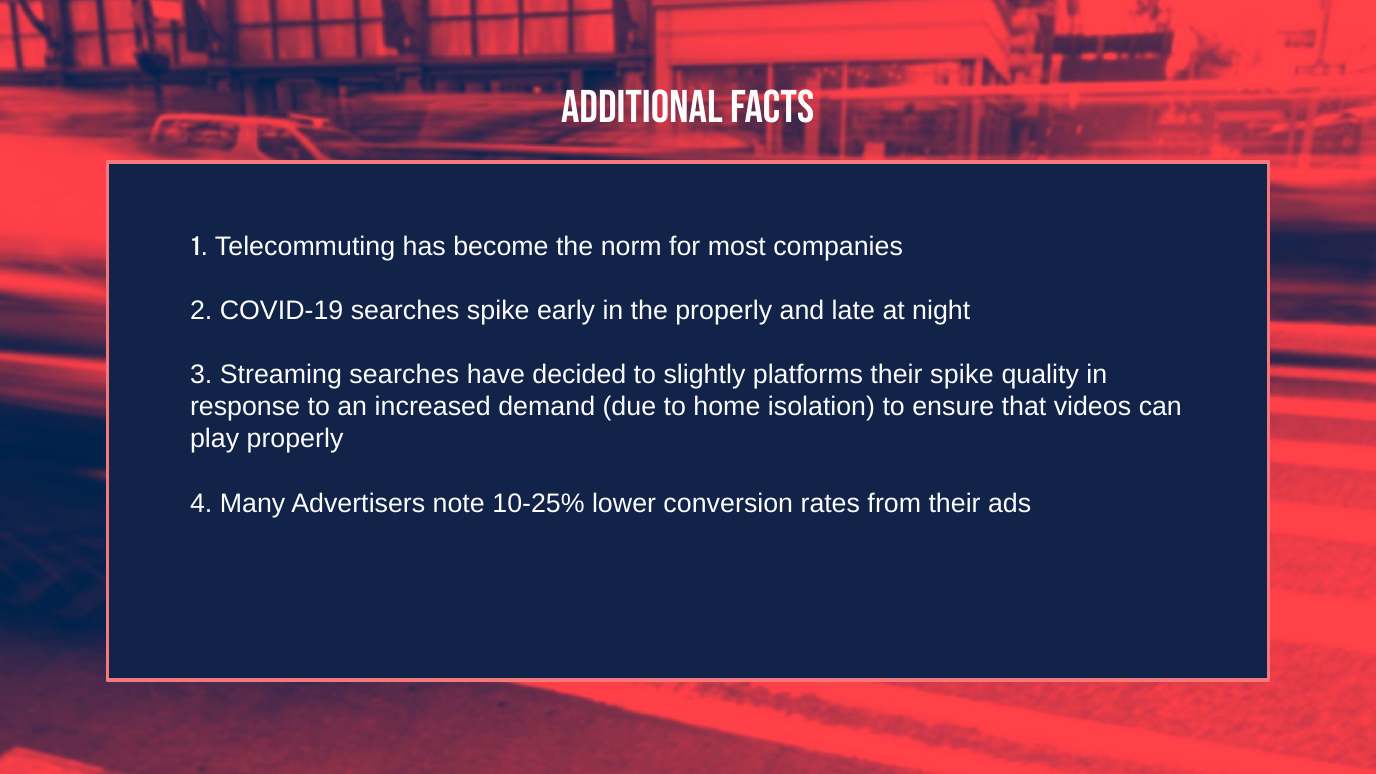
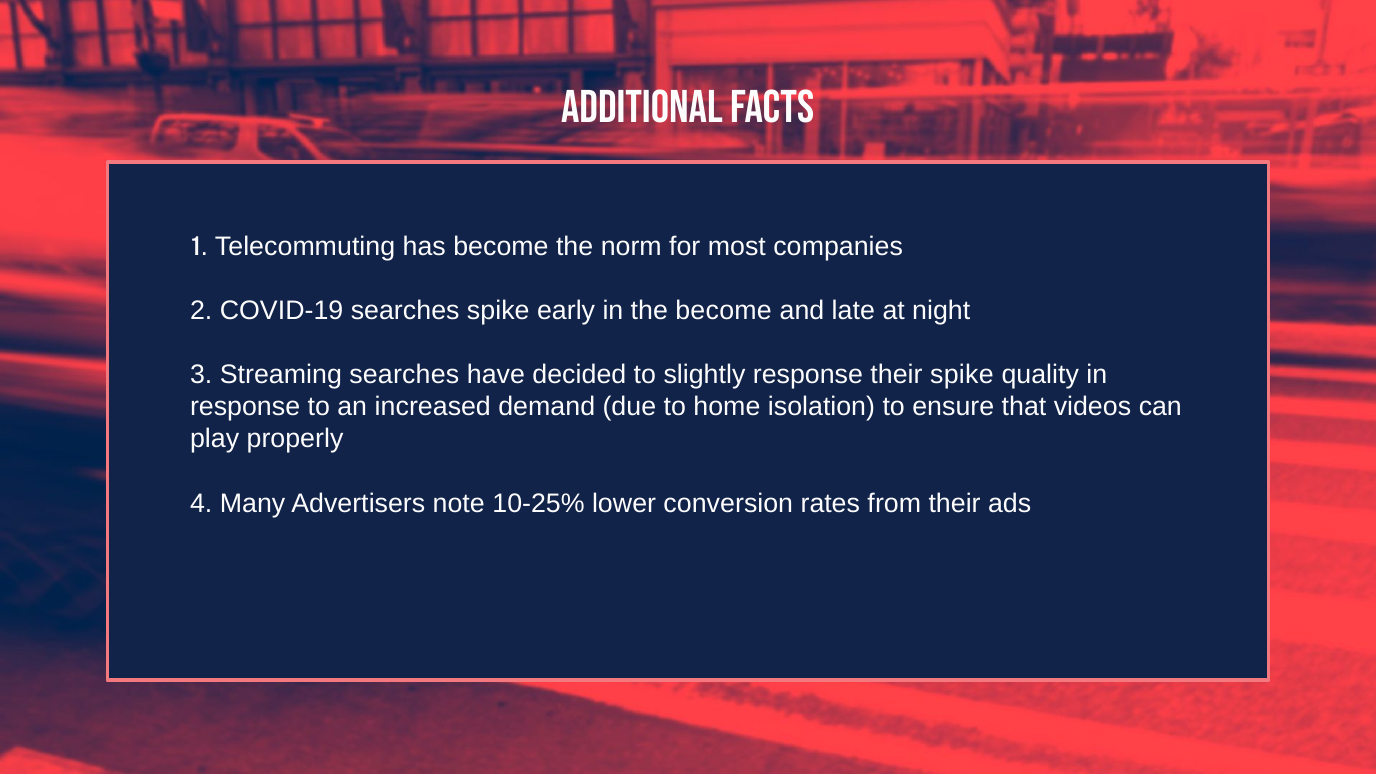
the properly: properly -> become (724, 311)
slightly platforms: platforms -> response (808, 375)
